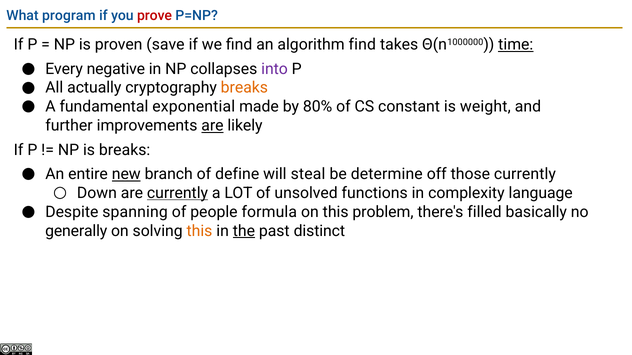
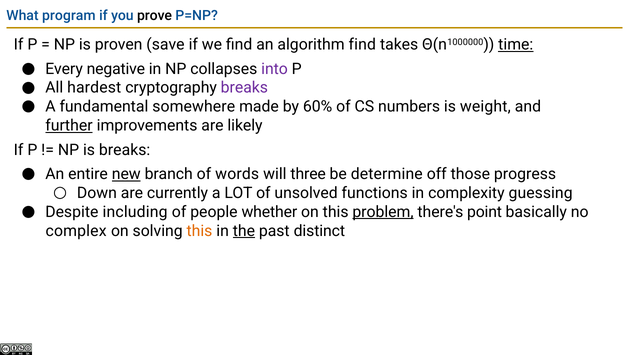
prove colour: red -> black (155, 16)
actually: actually -> hardest (94, 88)
breaks colour: orange -> purple (244, 88)
exponential: exponential -> somewhere (194, 107)
80%: 80% -> 60% (318, 107)
constant: constant -> numbers (409, 107)
further underline: none -> present (69, 126)
are underline: present -> none (212, 126)
define: define -> words (237, 174)
steal: steal -> three (308, 174)
those currently: currently -> progress (525, 174)
currently underline: present -> none (178, 193)
language: language -> guessing (541, 193)
spanning: spanning -> including (135, 212)
formula: formula -> whether (269, 212)
problem underline: none -> present (383, 212)
filled: filled -> point (485, 212)
generally: generally -> complex (76, 231)
